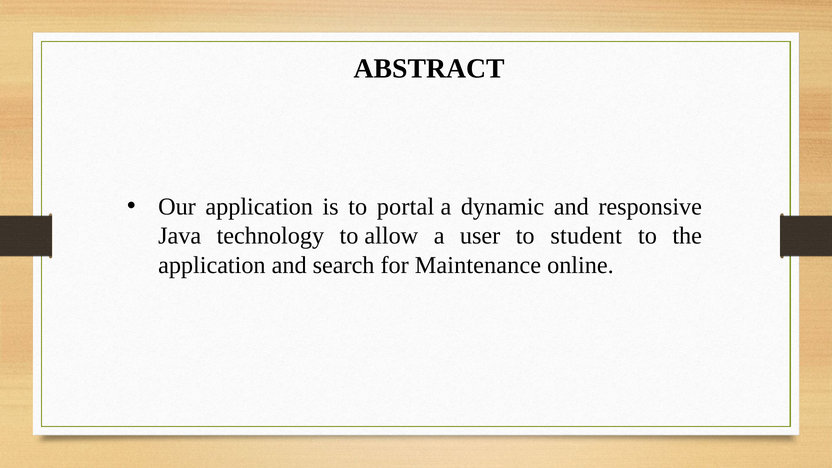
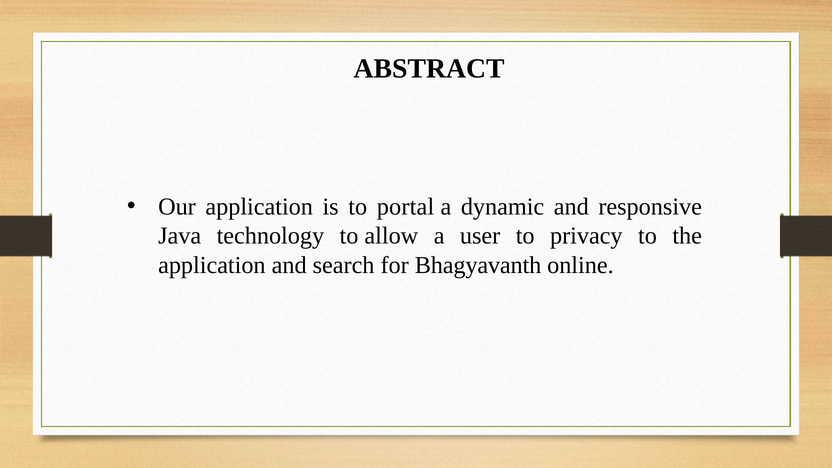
student: student -> privacy (586, 236)
Maintenance: Maintenance -> Bhagyavanth (478, 265)
